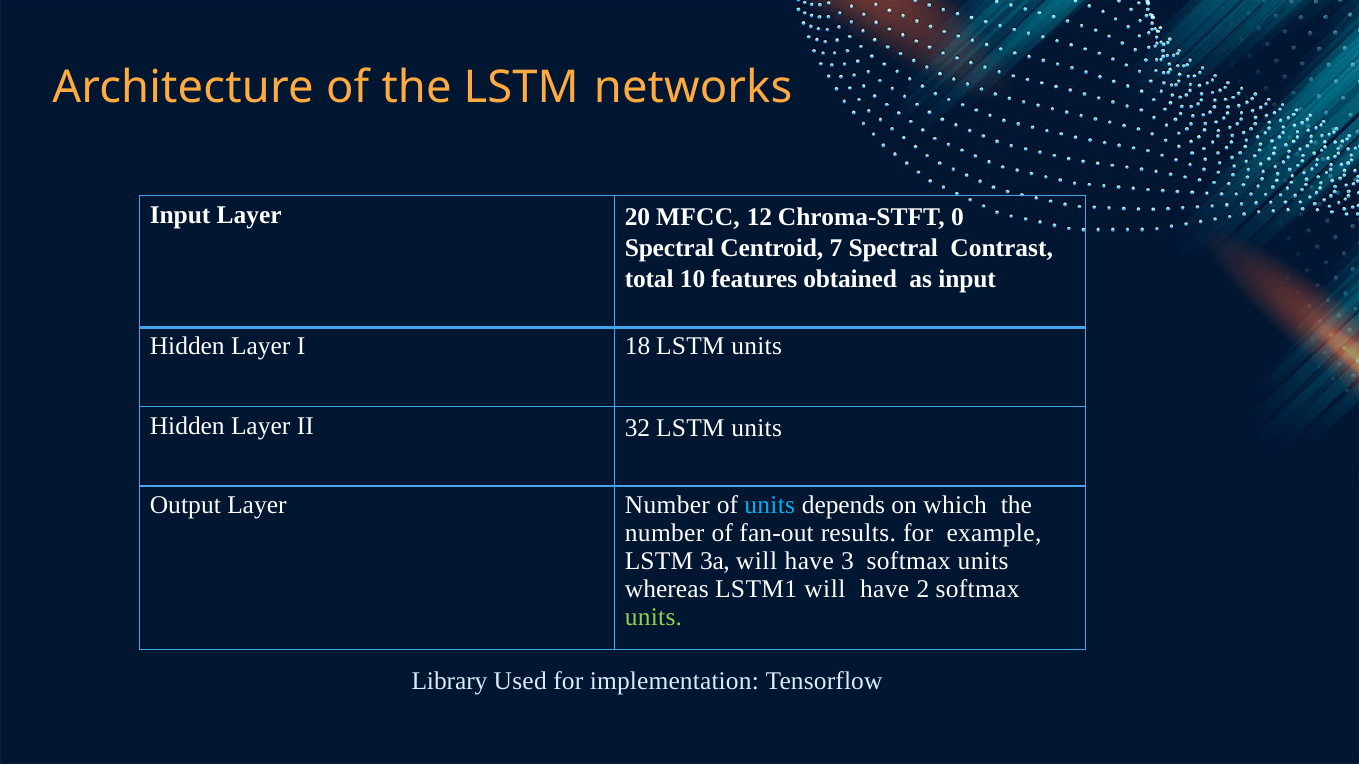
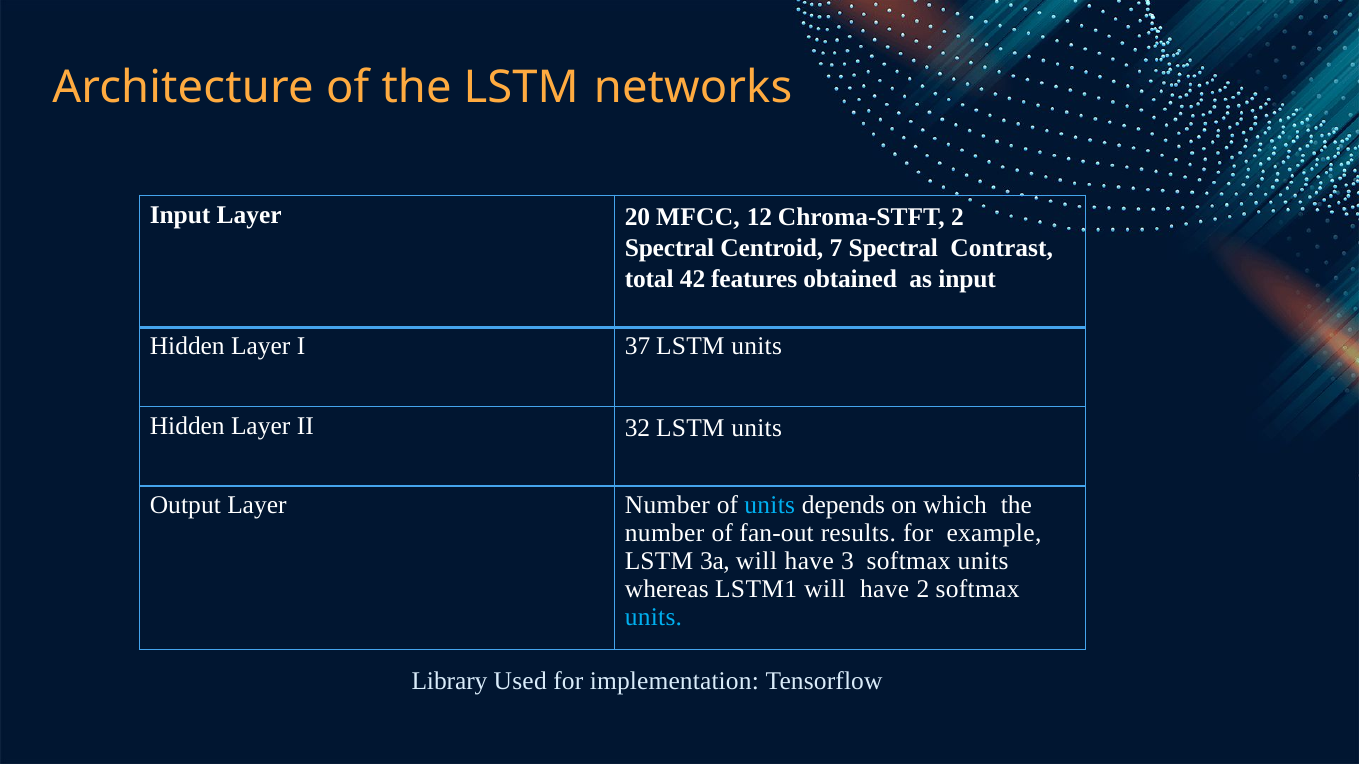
Chroma-STFT 0: 0 -> 2 (957, 217)
10: 10 -> 42 (693, 279)
18: 18 -> 37 (638, 347)
units colour: light green -> light blue (653, 618)
